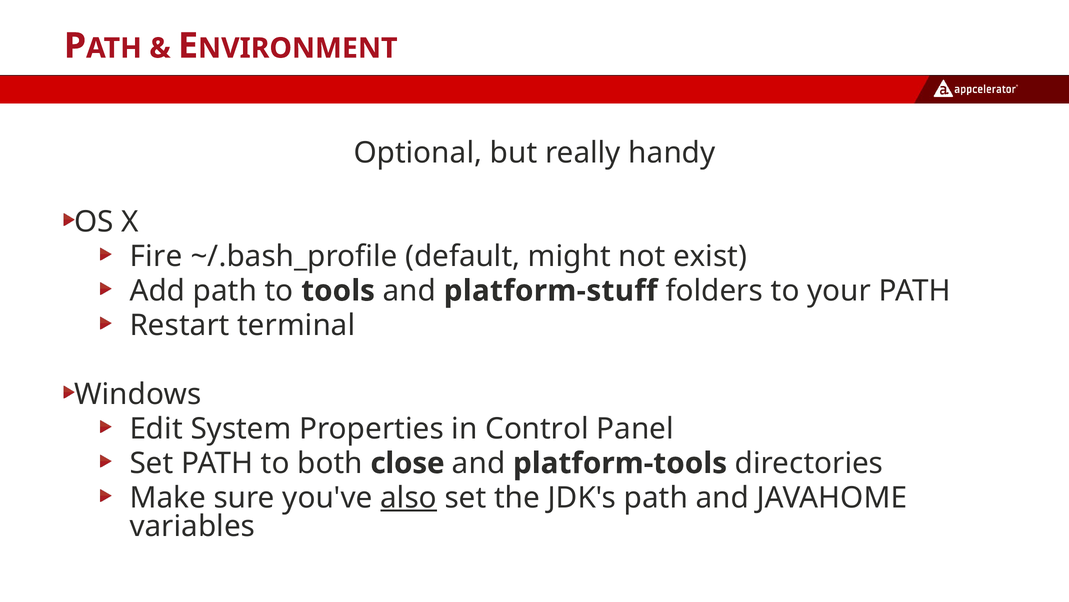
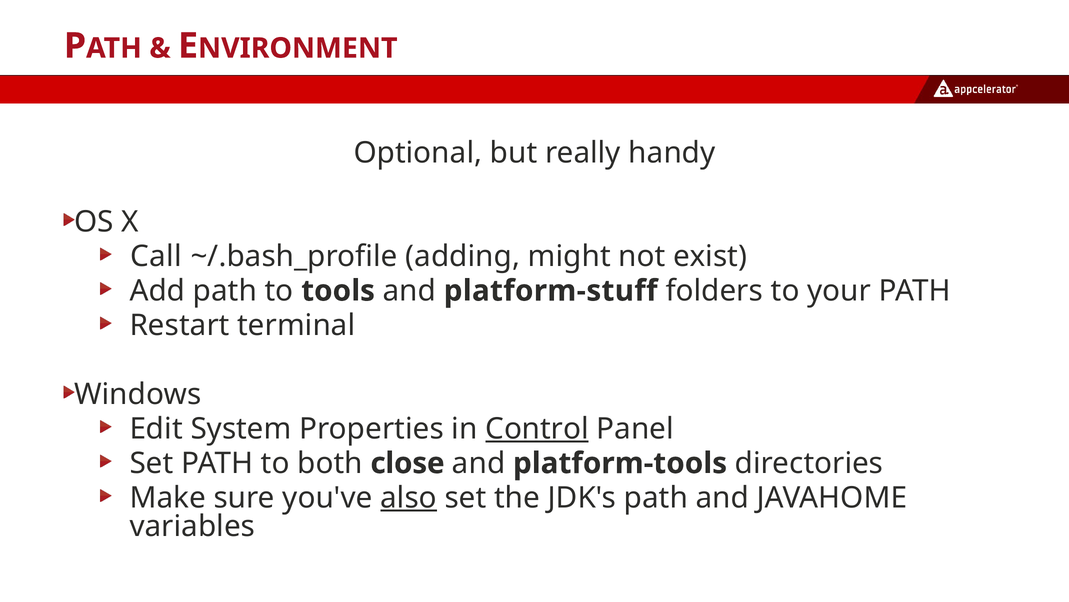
Fire: Fire -> Call (156, 256)
default: default -> adding (463, 256)
Control underline: none -> present (537, 428)
